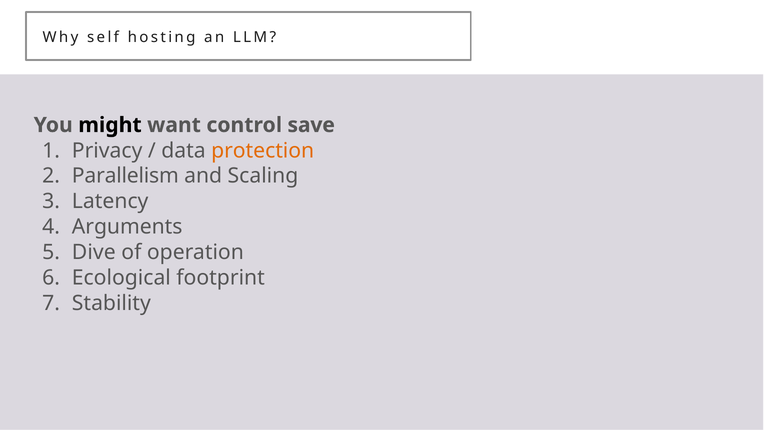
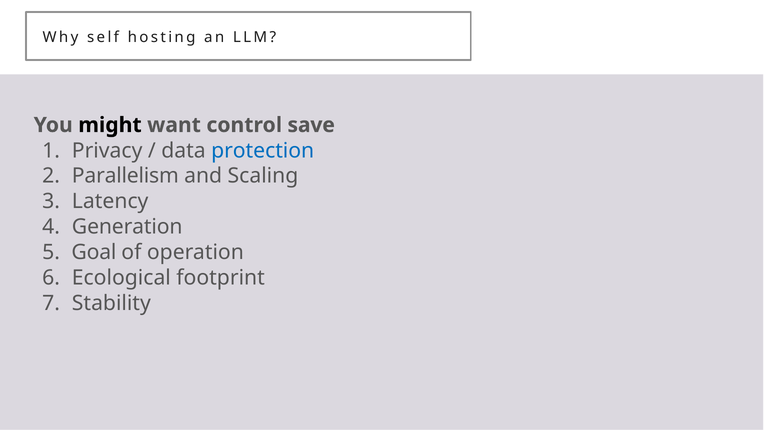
protection colour: orange -> blue (263, 150)
Arguments: Arguments -> Generation (127, 227)
Dive: Dive -> Goal (94, 252)
